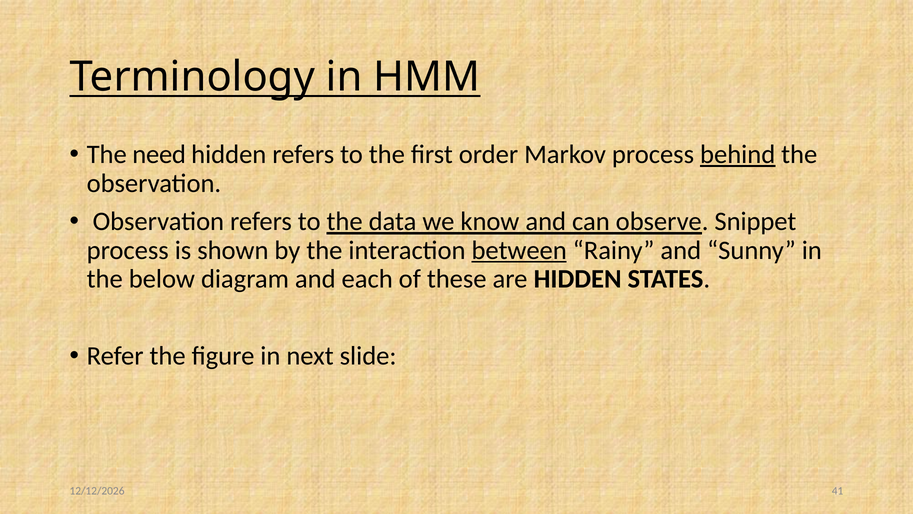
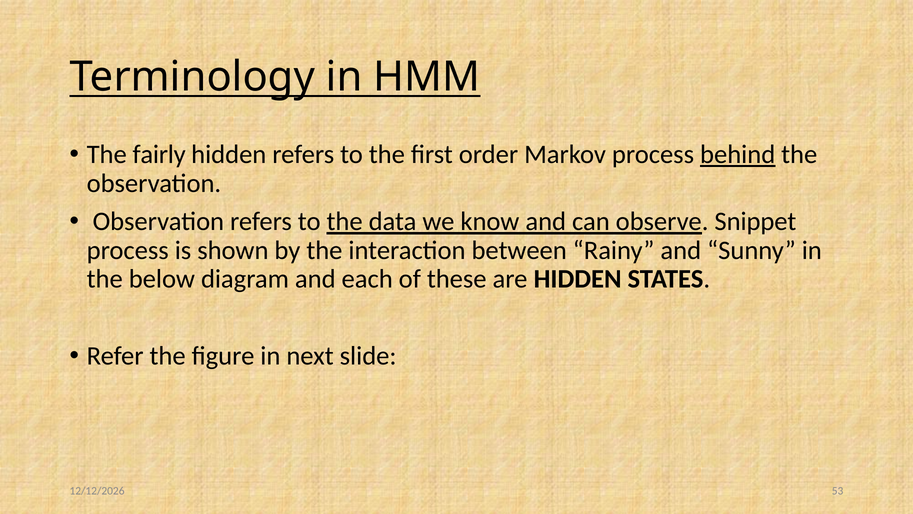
need: need -> fairly (159, 154)
between underline: present -> none (519, 250)
41: 41 -> 53 (838, 490)
